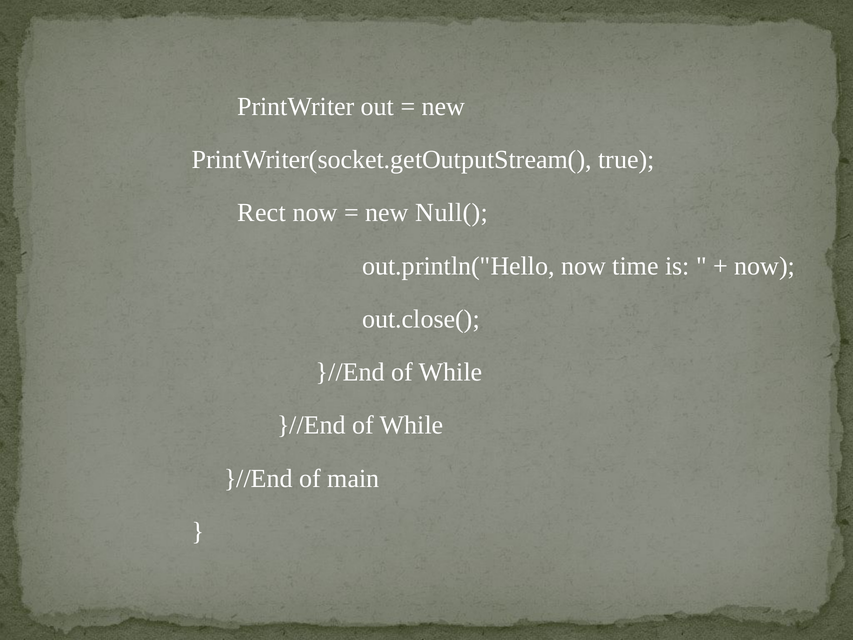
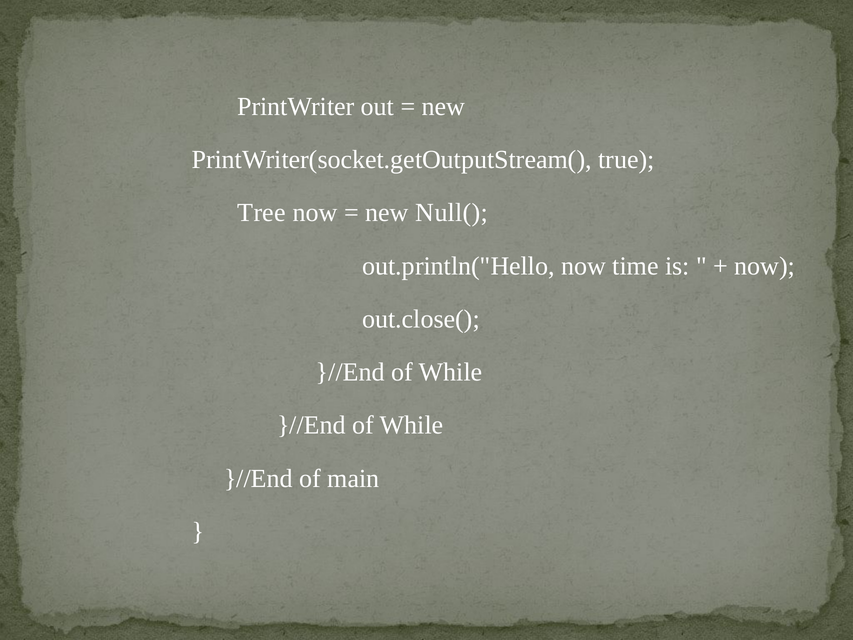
Rect: Rect -> Tree (262, 213)
